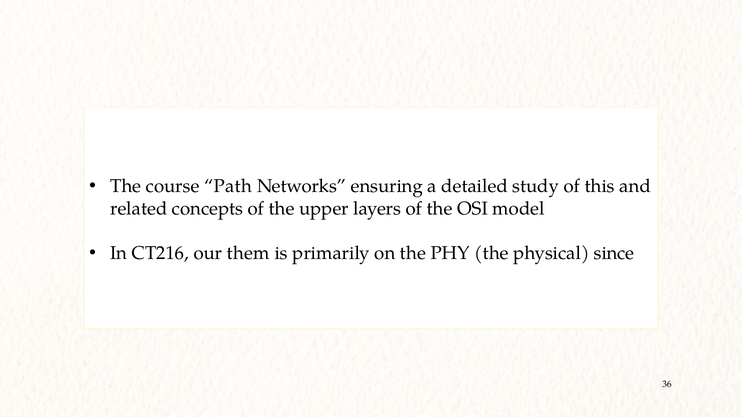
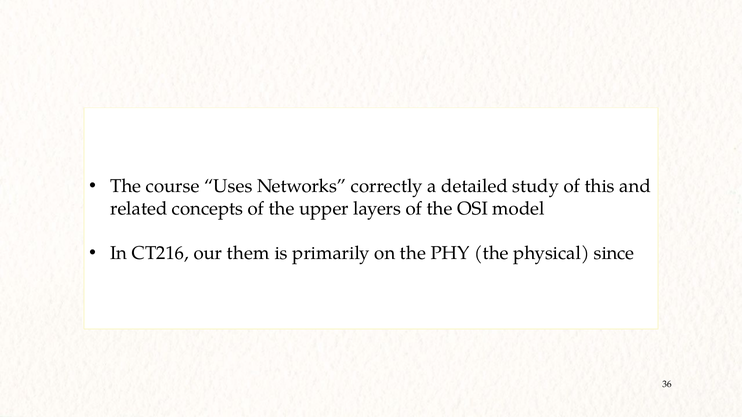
Path: Path -> Uses (228, 186)
ensuring: ensuring -> correctly (387, 186)
